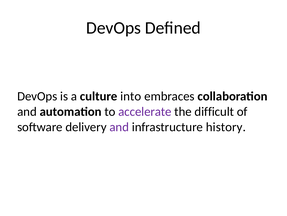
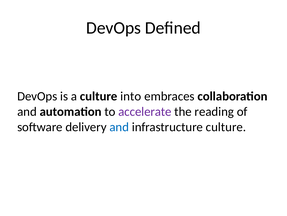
difficult: difficult -> reading (214, 111)
and colour: purple -> blue (119, 127)
infrastructure history: history -> culture (226, 127)
